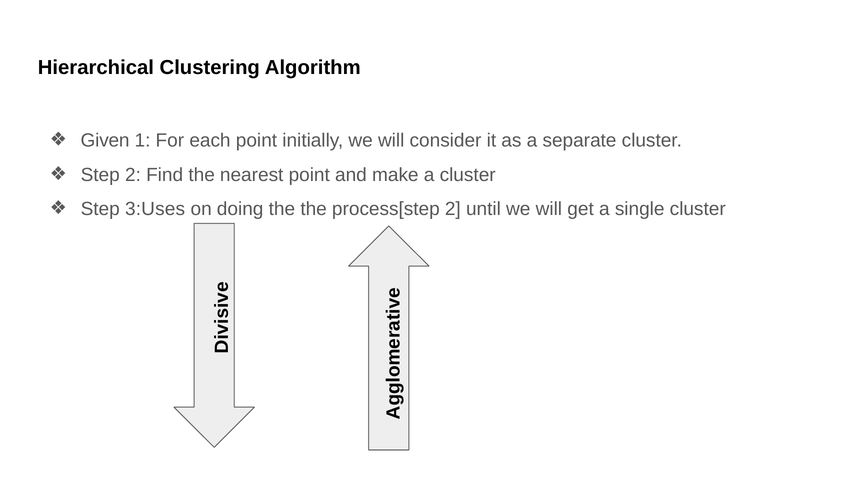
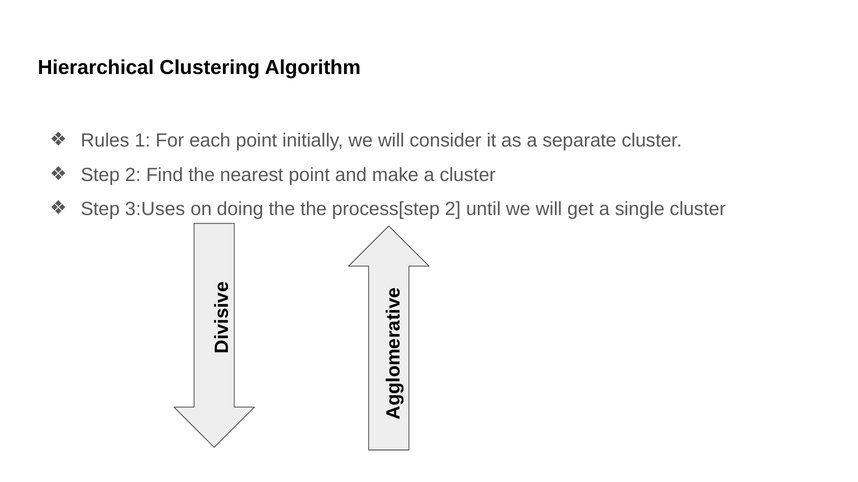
Given: Given -> Rules (105, 141)
